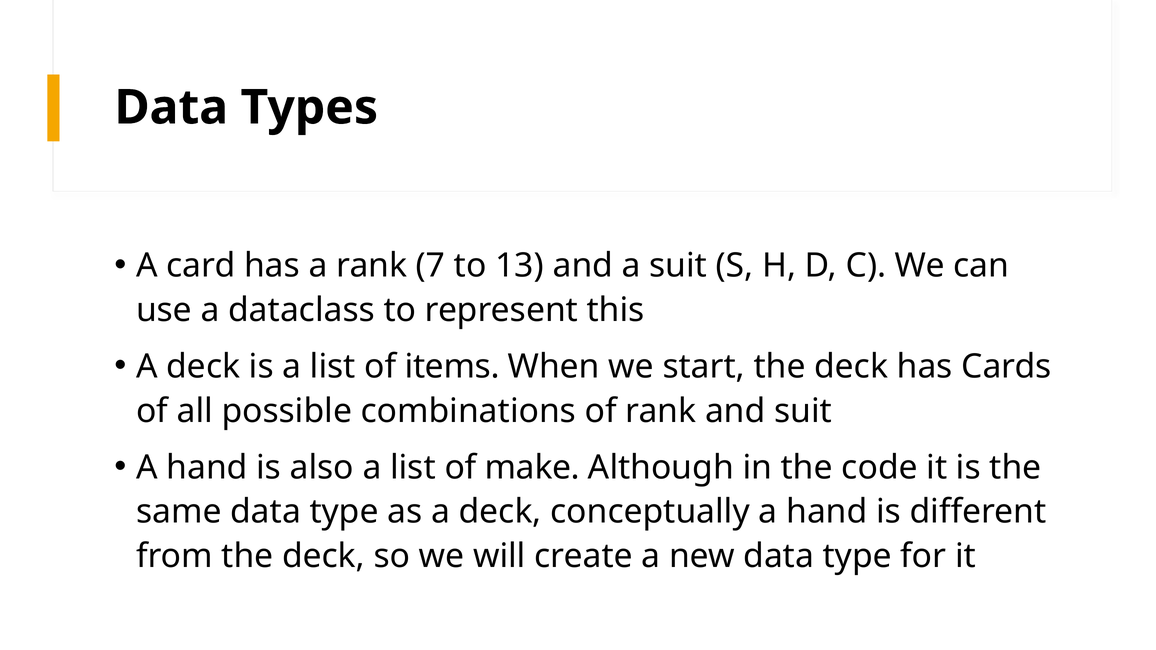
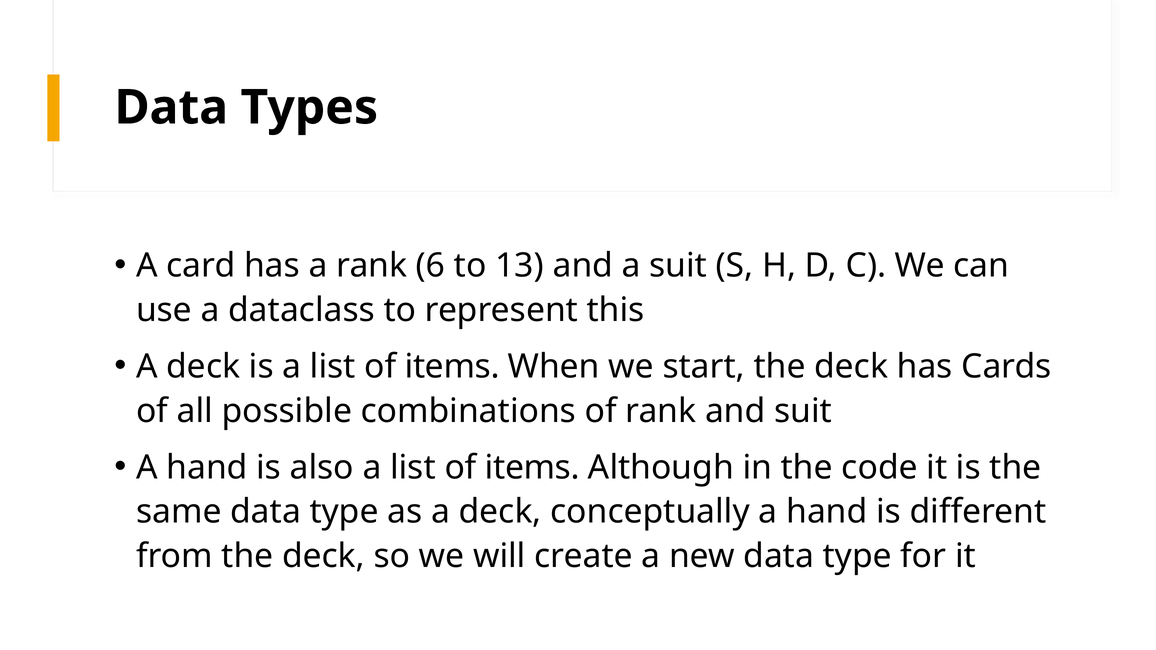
7: 7 -> 6 (431, 266)
make: make -> items (532, 468)
